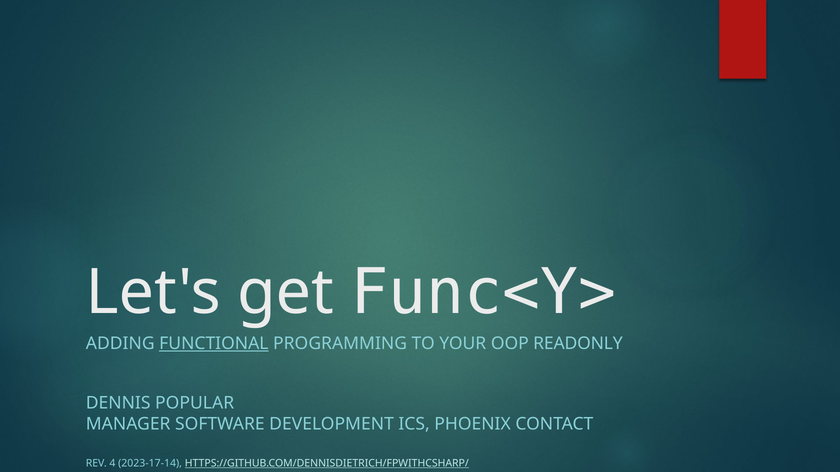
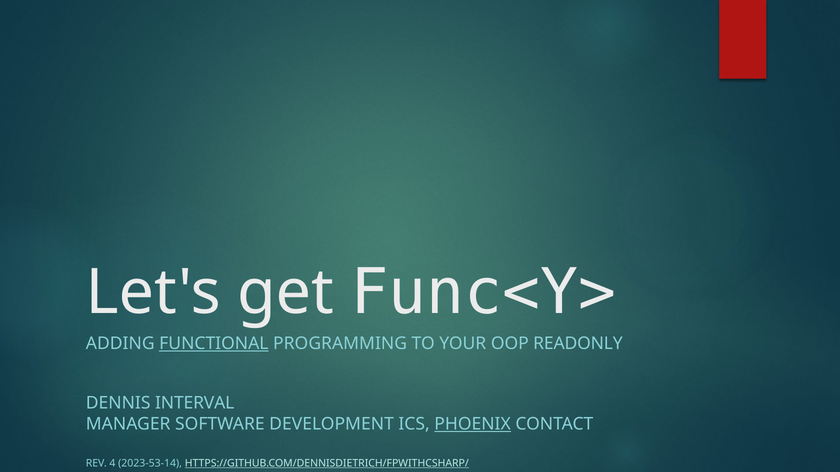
POPULAR: POPULAR -> INTERVAL (195, 403)
PHOENIX underline: none -> present (473, 424)
2023-17-14: 2023-17-14 -> 2023-53-14 (150, 464)
